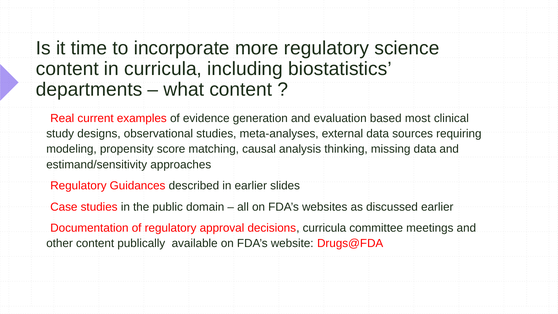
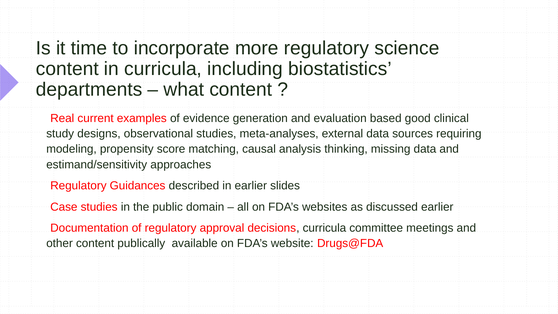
most: most -> good (418, 118)
